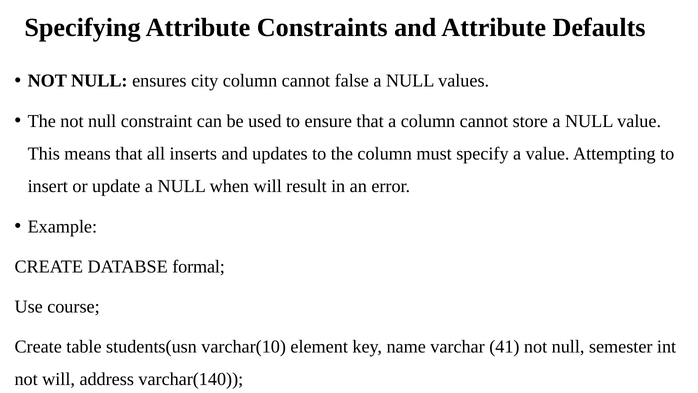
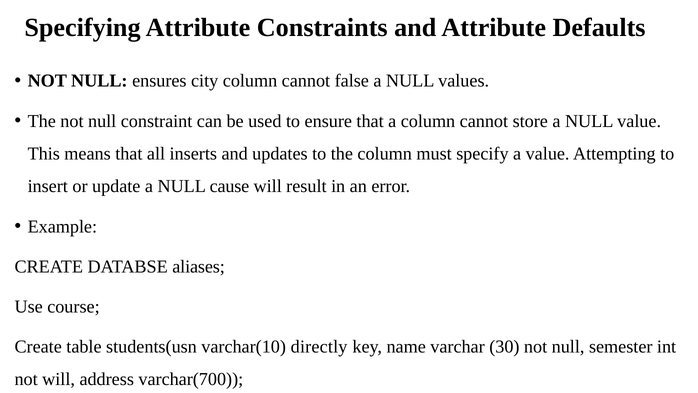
when: when -> cause (229, 186)
formal: formal -> aliases (199, 266)
element: element -> directly (319, 346)
41: 41 -> 30 (504, 346)
varchar(140: varchar(140 -> varchar(700 (191, 379)
